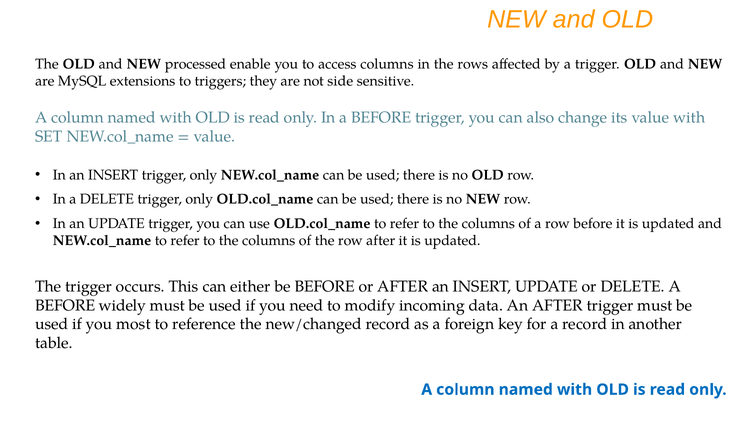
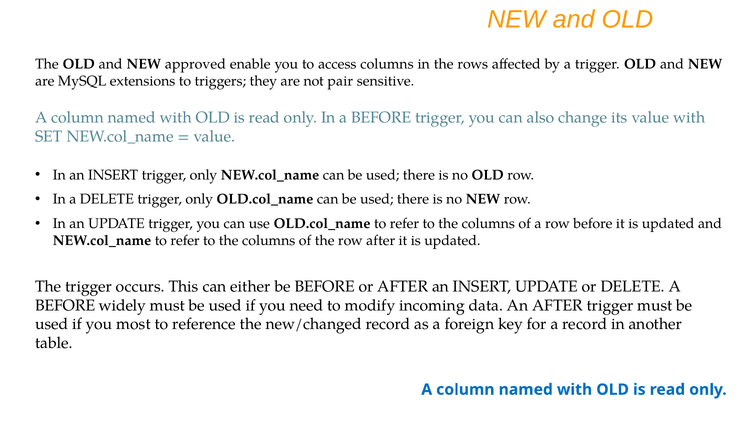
processed: processed -> approved (195, 64)
side: side -> pair (340, 81)
